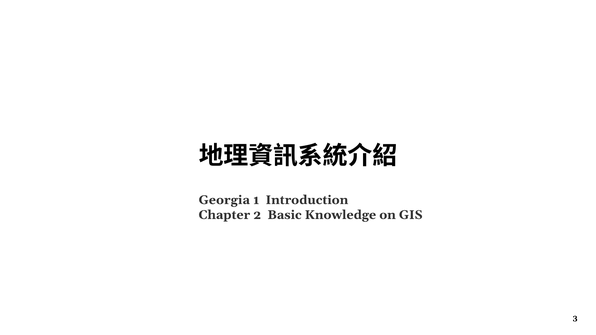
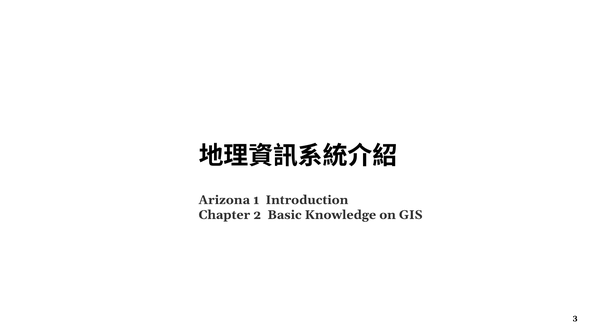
Georgia: Georgia -> Arizona (224, 200)
